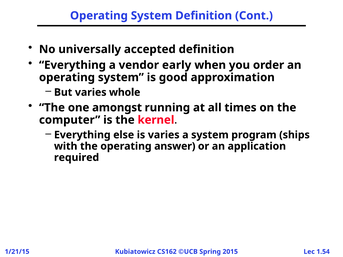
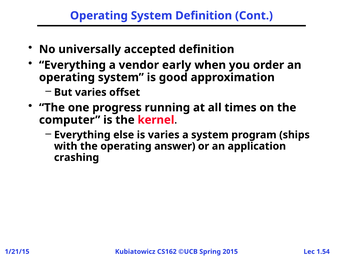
whole: whole -> offset (125, 92)
amongst: amongst -> progress (117, 108)
required: required -> crashing (77, 158)
